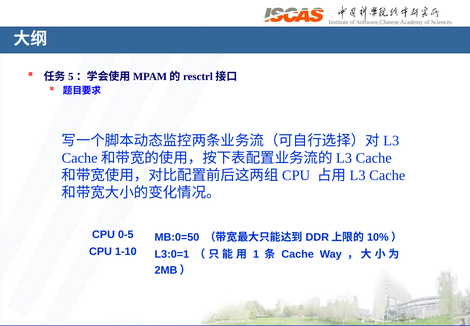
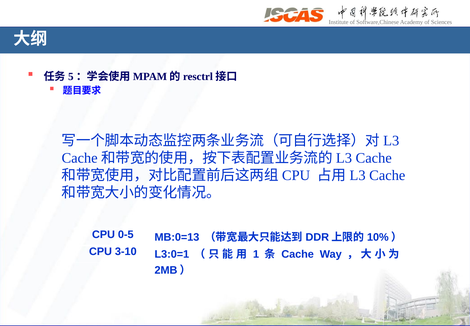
MB:0=50: MB:0=50 -> MB:0=13 (177, 237)
1-10: 1-10 -> 3-10 (126, 251)
